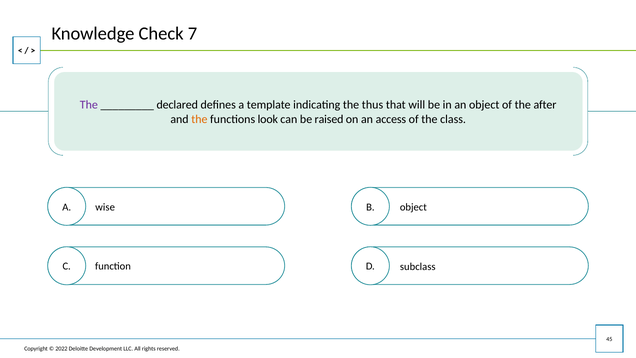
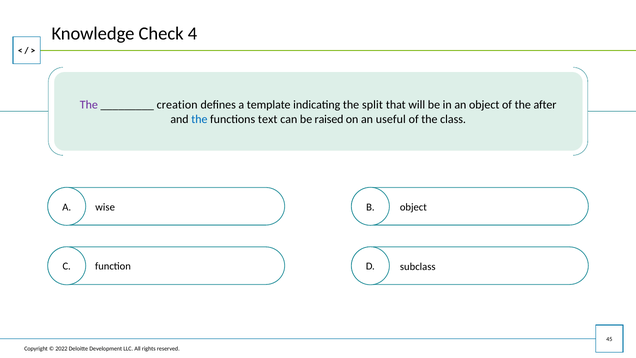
7: 7 -> 4 (193, 34)
declared: declared -> creation (177, 105)
thus: thus -> split (372, 105)
the colour: orange -> blue (199, 119)
look: look -> text (268, 119)
access: access -> useful (391, 119)
